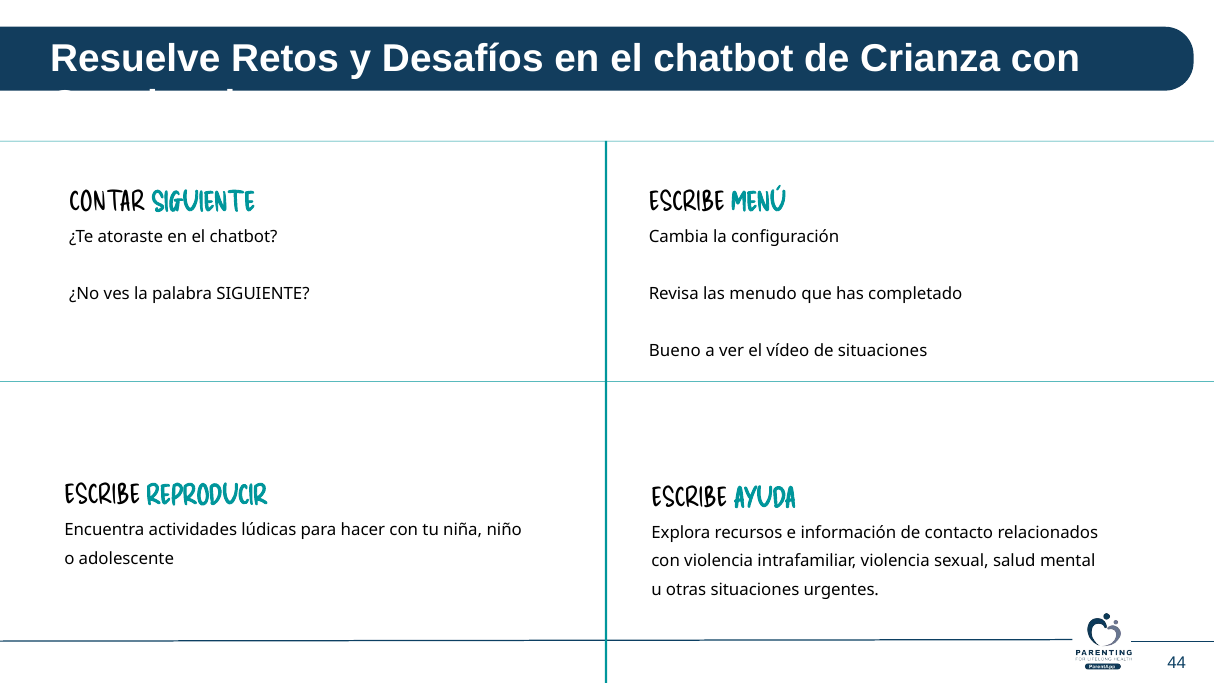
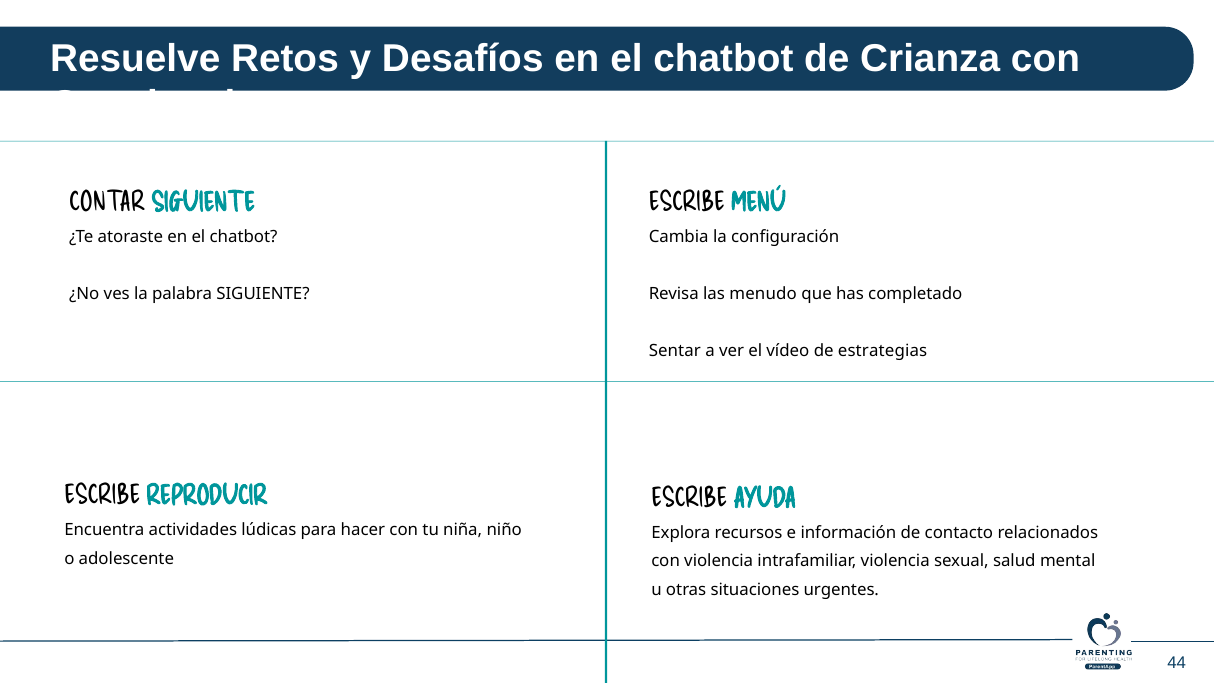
Bueno: Bueno -> Sentar (675, 351)
de situaciones: situaciones -> estrategias (883, 351)
